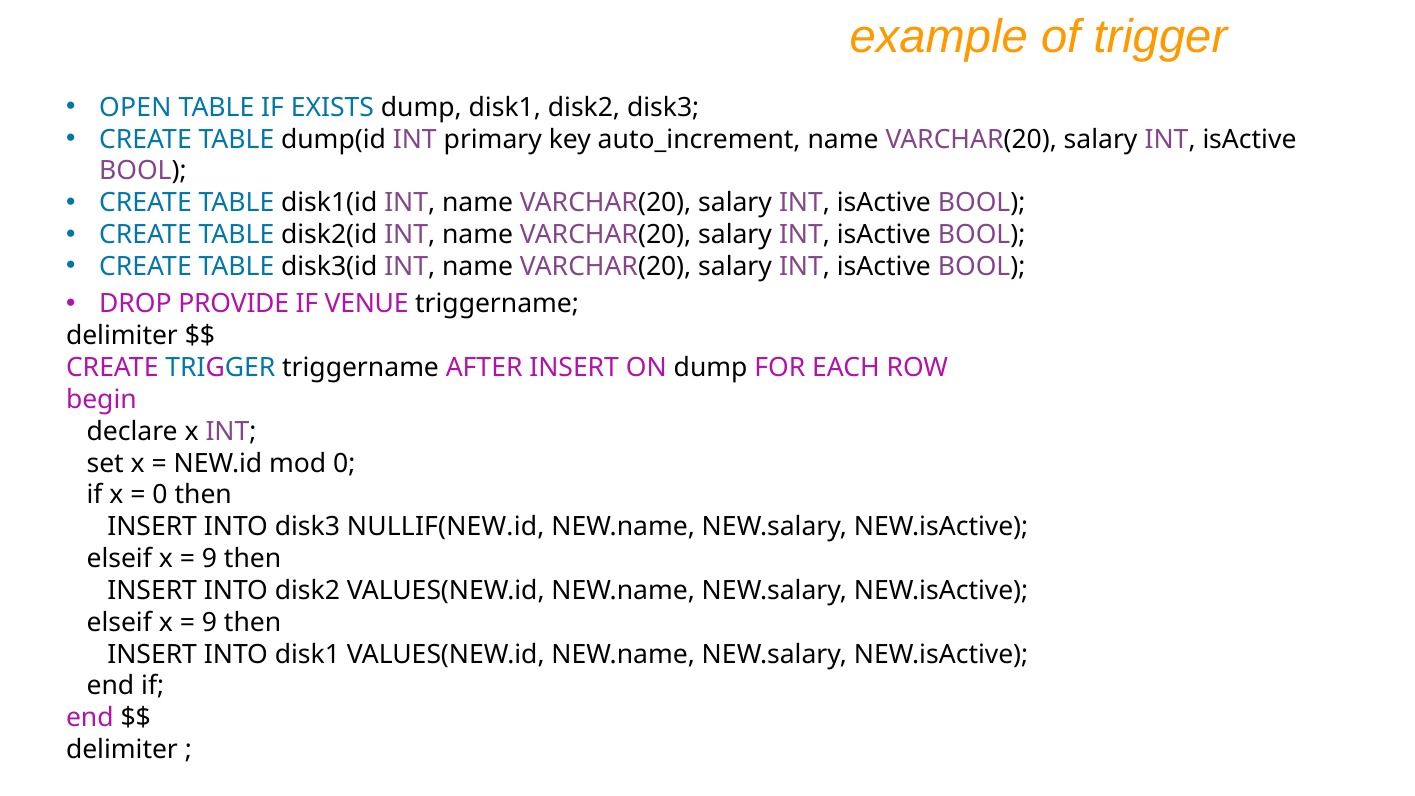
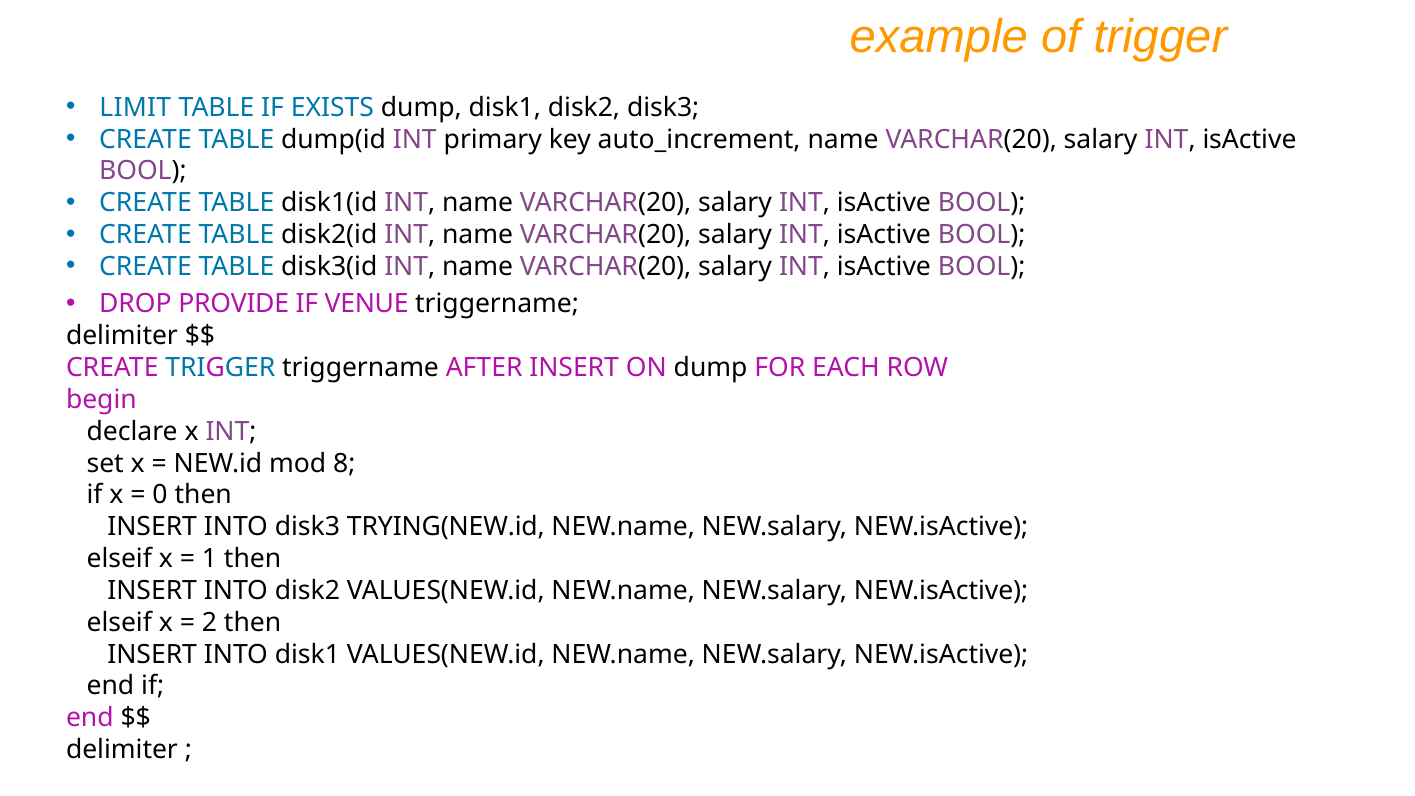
OPEN: OPEN -> LIMIT (135, 107)
mod 0: 0 -> 8 (344, 463)
NULLIF(NEW.id: NULLIF(NEW.id -> TRYING(NEW.id (446, 527)
9: 9 -> 1 (209, 559)
9: 9 -> 2 (209, 622)
